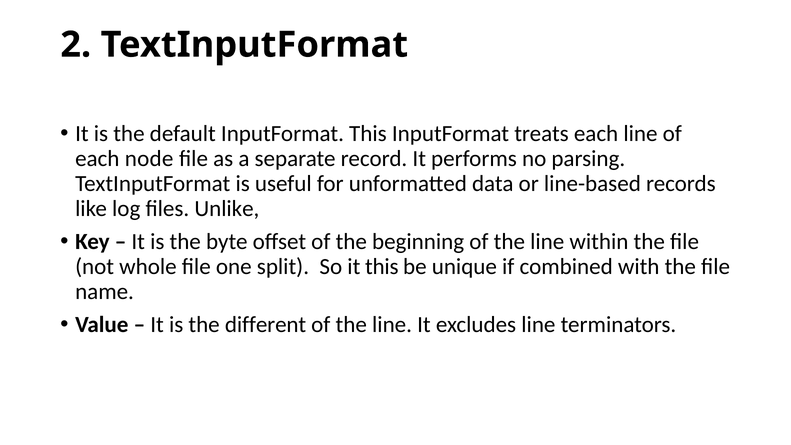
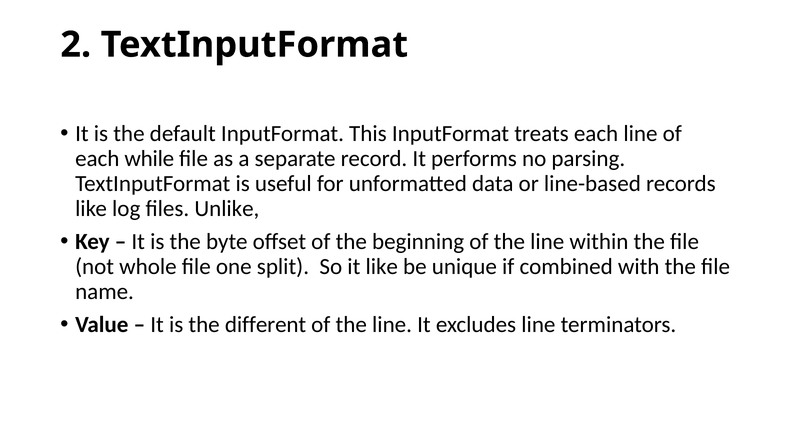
node: node -> while (149, 159)
it this: this -> like (382, 267)
